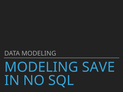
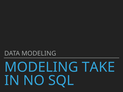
SAVE: SAVE -> TAKE (98, 67)
